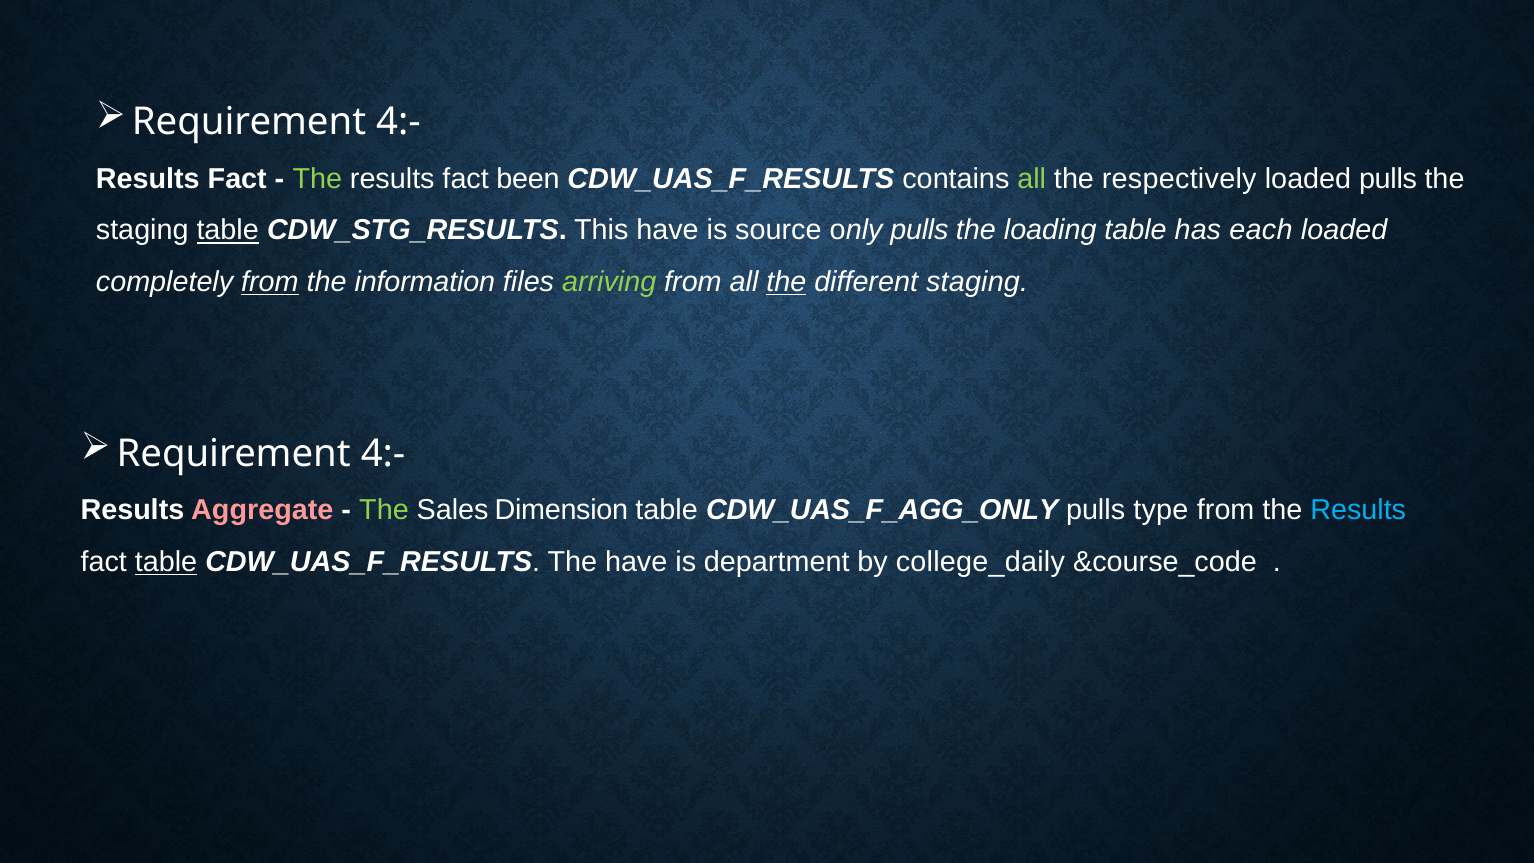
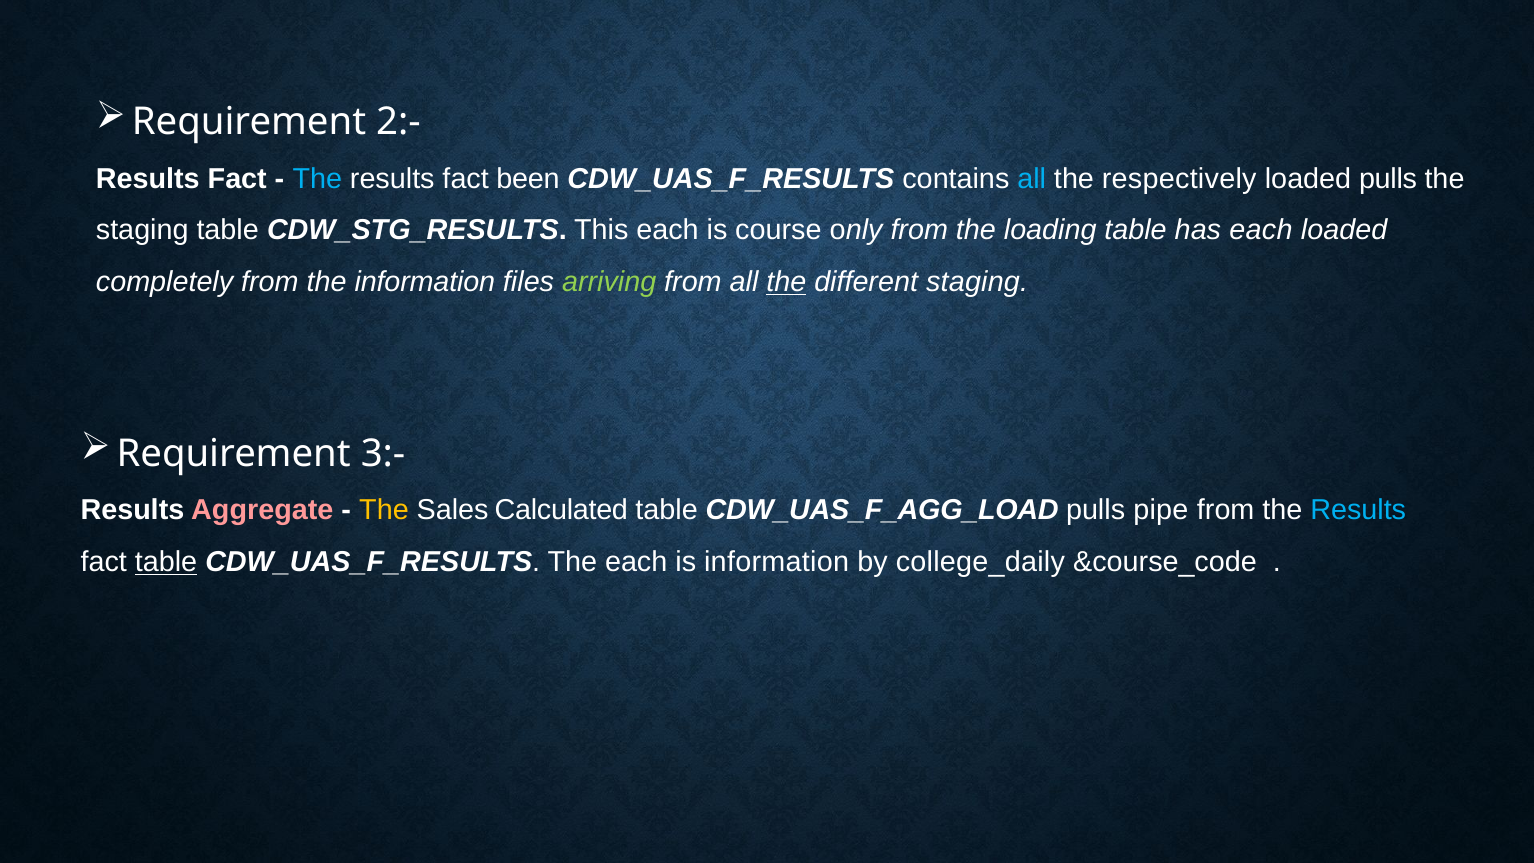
4:-: 4:- -> 2:- (398, 122)
The colour: light green -> light blue (317, 179)
all colour: light green -> light blue (1032, 179)
table underline: present -> none (228, 230)
This have: have -> each (668, 230)
source: source -> course (778, 230)
only pulls: pulls -> from (919, 230)
from underline: present -> none (270, 282)
4:-: 4:- -> 3:- (383, 453)
The colour: light green -> yellow (384, 510)
Dimension: Dimension -> Calculated (561, 510)
CDW_UAS_F_AGG_ONLY: CDW_UAS_F_AGG_ONLY -> CDW_UAS_F_AGG_LOAD (882, 510)
type: type -> pipe (1161, 510)
The have: have -> each (636, 562)
is department: department -> information (777, 562)
